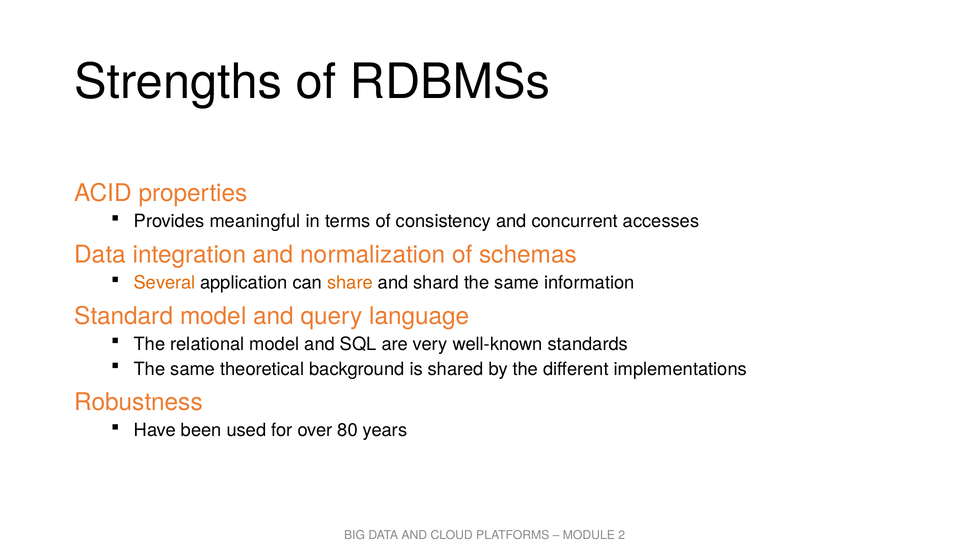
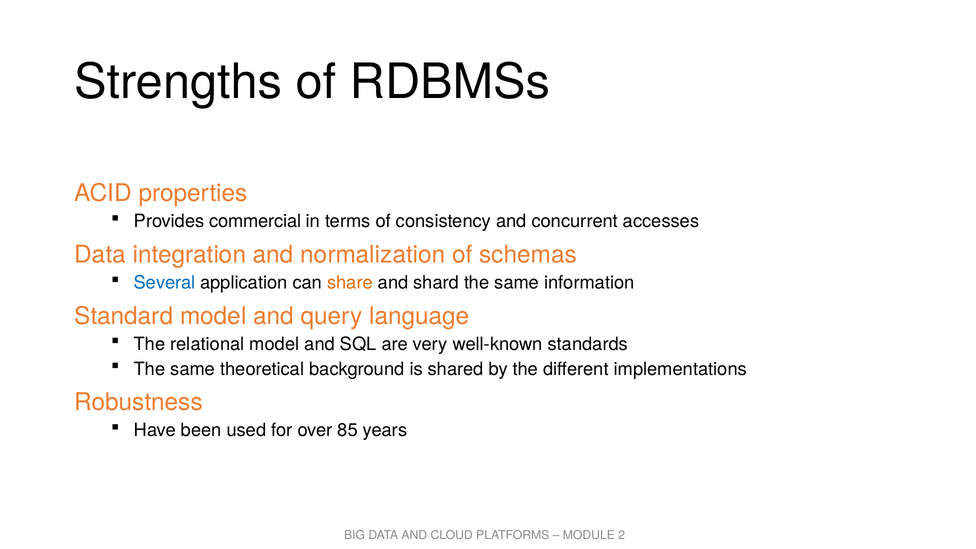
meaningful: meaningful -> commercial (255, 221)
Several colour: orange -> blue (165, 283)
80: 80 -> 85 (348, 430)
